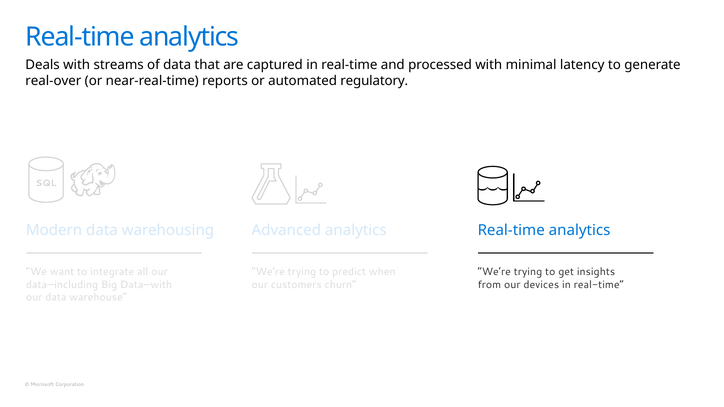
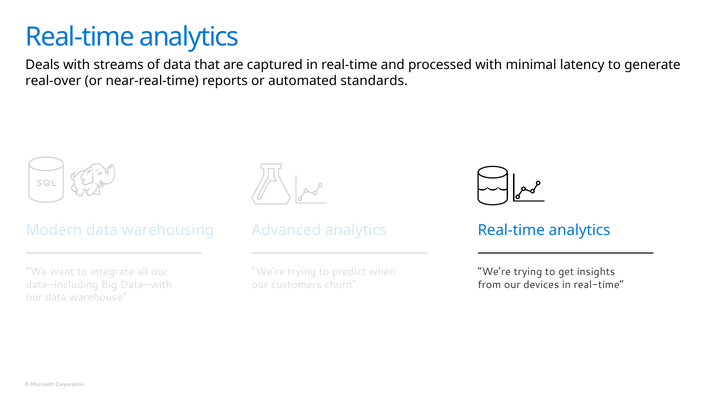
regulatory: regulatory -> standards (374, 81)
